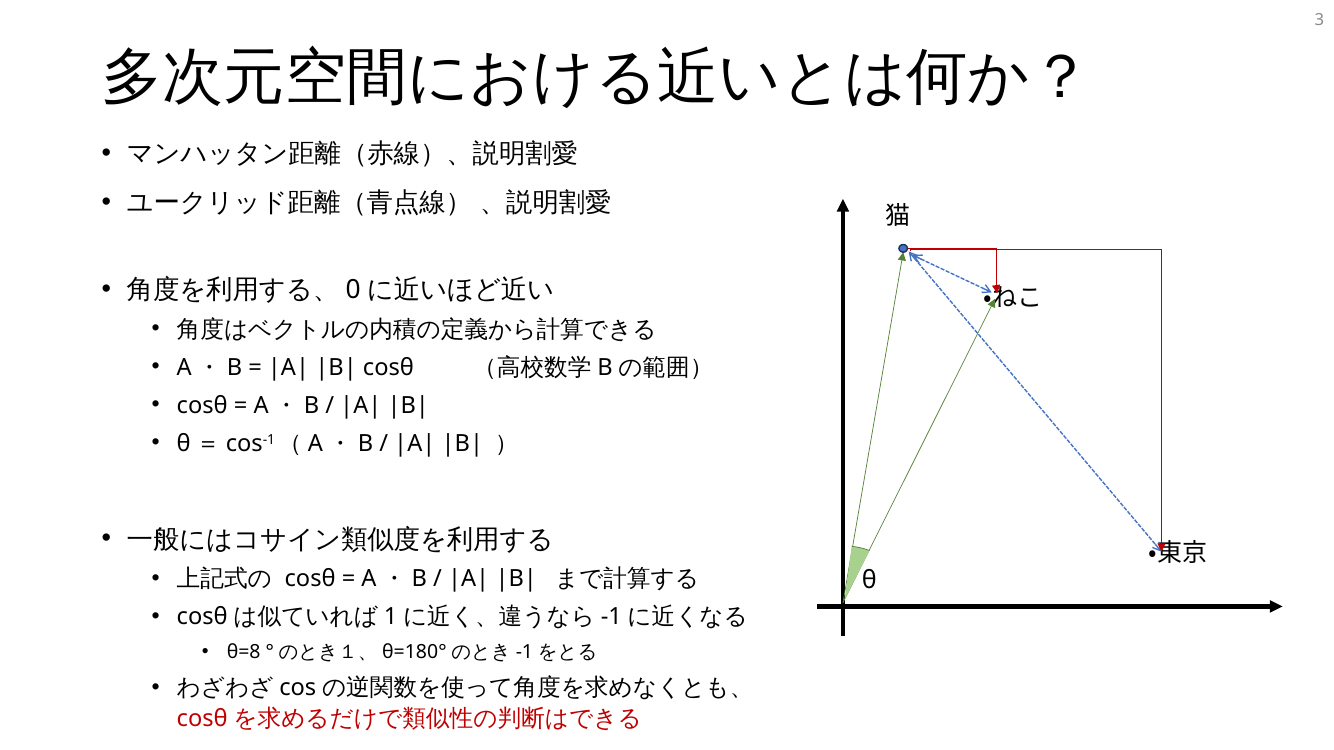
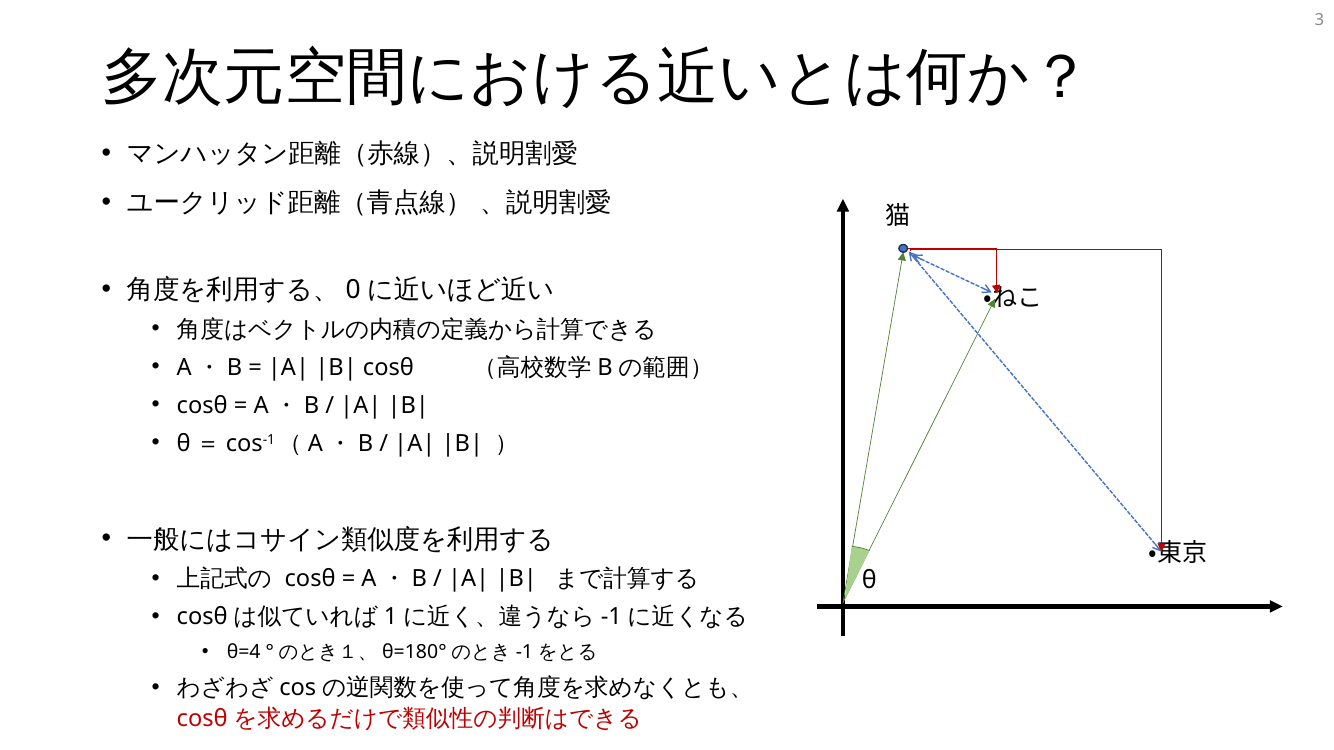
θ=8: θ=8 -> θ=4 (244, 652)
